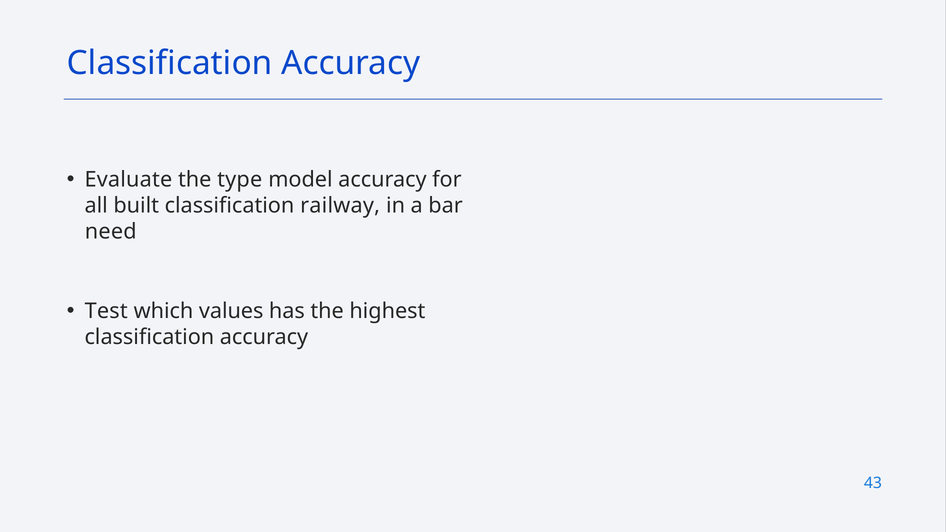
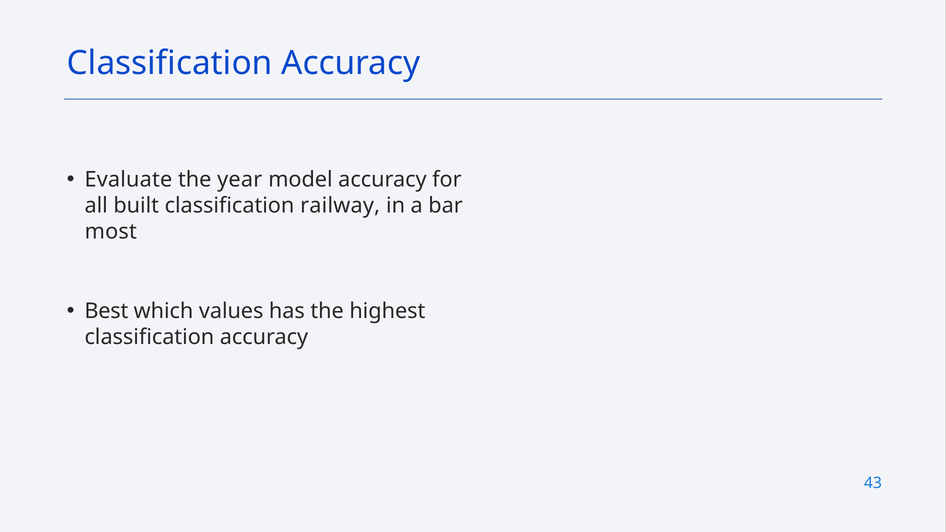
type: type -> year (240, 180)
need: need -> most (111, 232)
Test: Test -> Best (106, 311)
